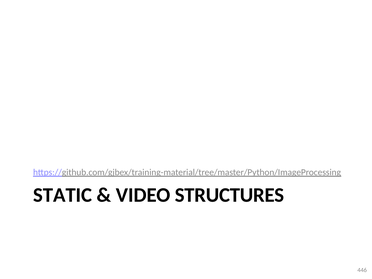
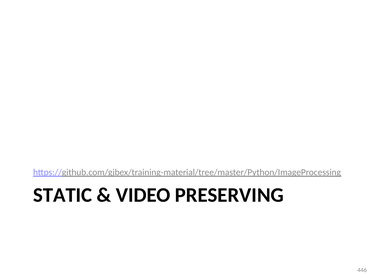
STRUCTURES: STRUCTURES -> PRESERVING (229, 195)
